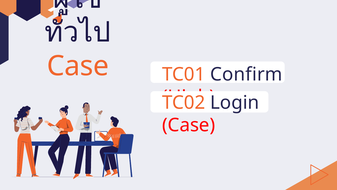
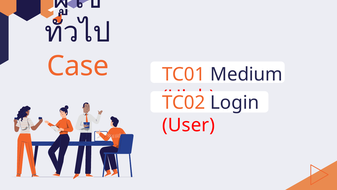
Confirm: Confirm -> Medium (246, 74)
Case: Case -> User (189, 125)
